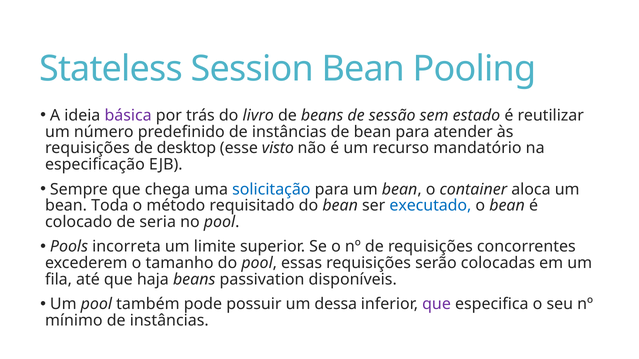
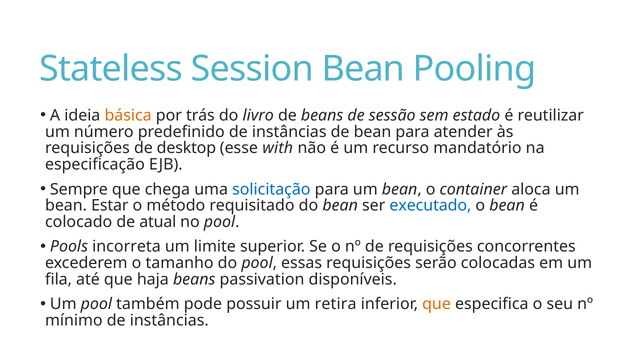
básica colour: purple -> orange (128, 116)
visto: visto -> with (278, 148)
Toda: Toda -> Estar (110, 206)
seria: seria -> atual (158, 222)
dessa: dessa -> retira (336, 305)
que colour: purple -> orange (437, 305)
